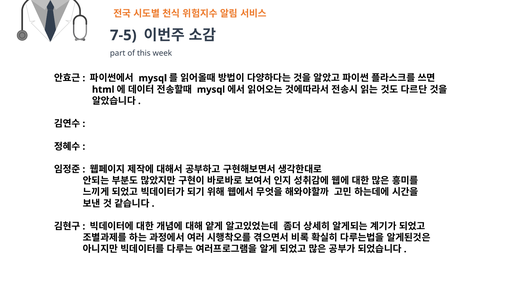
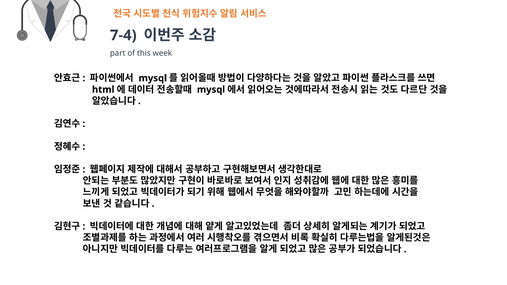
7-5: 7-5 -> 7-4 (123, 35)
